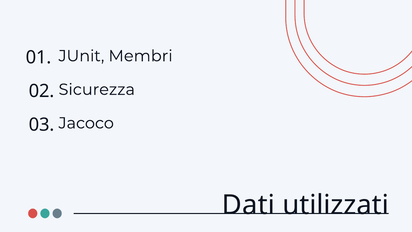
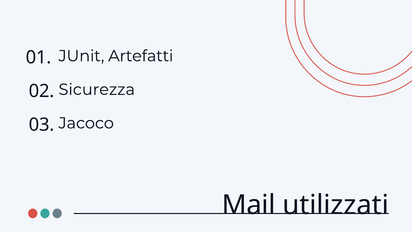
Membri: Membri -> Artefatti (141, 56)
Dati: Dati -> Mail (249, 205)
